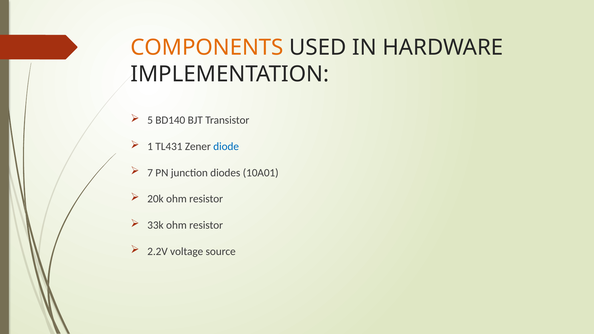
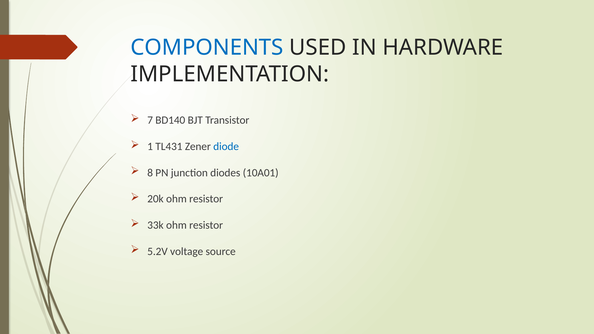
COMPONENTS colour: orange -> blue (207, 48)
5: 5 -> 7 (150, 120)
7: 7 -> 8 (150, 173)
2.2V: 2.2V -> 5.2V (157, 252)
